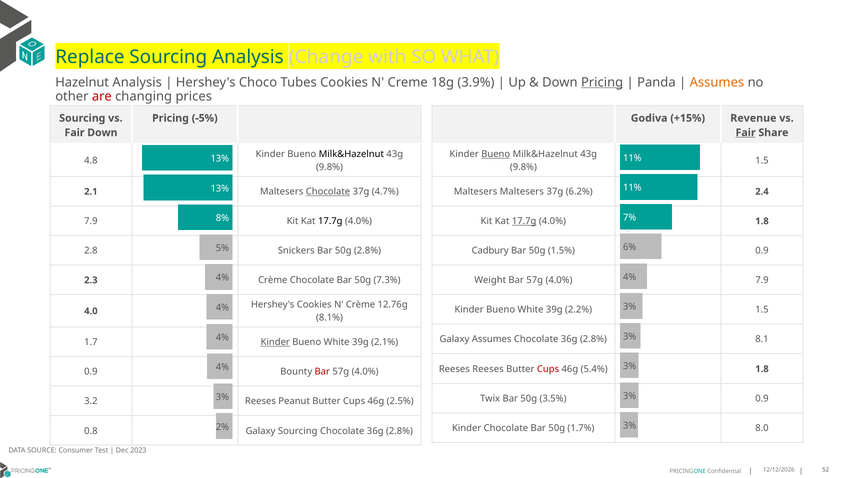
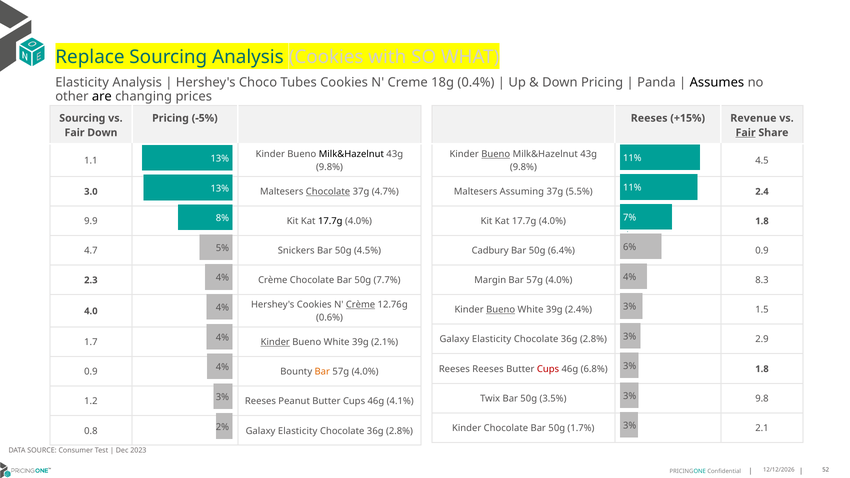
Analysis Change: Change -> Cookies (326, 57)
Hazelnut: Hazelnut -> Elasticity (82, 82)
3.9%: 3.9% -> 0.4% (476, 82)
Pricing underline: present -> none (602, 82)
Assumes colour: orange -> black (717, 82)
are colour: red -> black (102, 96)
Godiva: Godiva -> Reeses (649, 118)
4.8: 4.8 -> 1.1 (91, 161)
1.5: 1.5 -> 4.5 (762, 161)
Maltesers Maltesers: Maltesers -> Assuming (522, 192)
6.2%: 6.2% -> 5.5% (579, 192)
2.1: 2.1 -> 3.0 (91, 192)
7.9: 7.9 -> 9.9 (91, 221)
17.7g underline: present -> none (524, 221)
2.8: 2.8 -> 4.7 (91, 251)
50g 2.8%: 2.8% -> 4.5% (367, 251)
1.5%: 1.5% -> 6.4% (561, 251)
Weight: Weight -> Margin (490, 280)
4.0% 7.9: 7.9 -> 8.3 (762, 280)
7.3%: 7.3% -> 7.7% (387, 280)
Crème underline: none -> present (361, 305)
Bueno underline: none -> present (501, 310)
2.2%: 2.2% -> 2.4% (579, 310)
8.1%: 8.1% -> 0.6% (329, 318)
Assumes: Assumes -> Elasticity (492, 339)
8.1: 8.1 -> 2.9 (762, 339)
5.4%: 5.4% -> 6.8% (594, 369)
Bar colour: red -> orange (322, 372)
3.5% 0.9: 0.9 -> 9.8 (762, 399)
3.2: 3.2 -> 1.2 (91, 401)
2.5%: 2.5% -> 4.1% (400, 401)
8.0: 8.0 -> 2.1 (762, 428)
0.8 Galaxy Sourcing: Sourcing -> Elasticity (298, 431)
